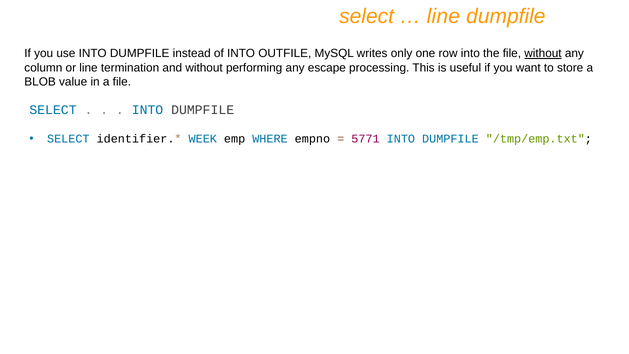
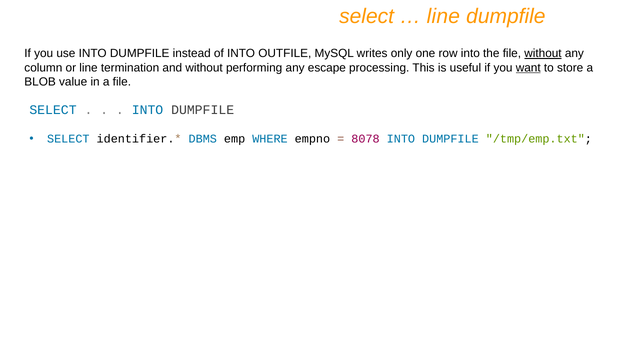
want underline: none -> present (528, 68)
WEEK: WEEK -> DBMS (203, 139)
5771: 5771 -> 8078 (366, 139)
